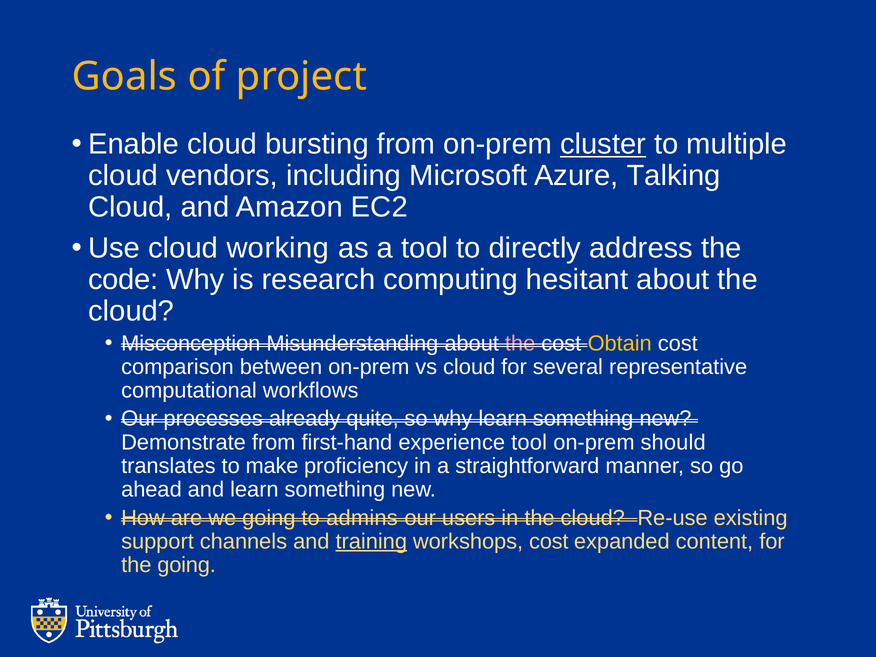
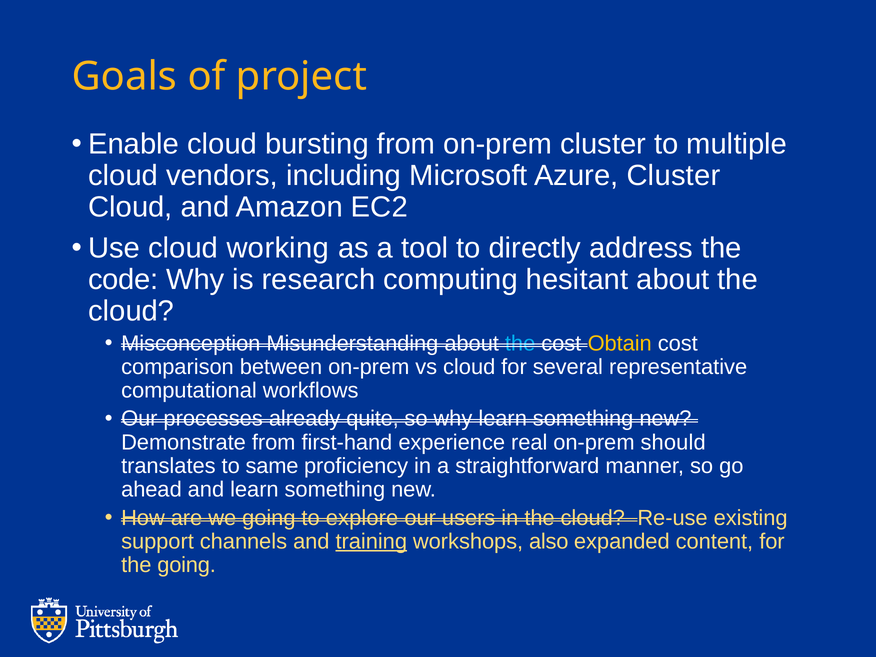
cluster underline: present -> none (603, 144)
Azure Talking: Talking -> Cluster (673, 176)
the colour: pink -> light blue (520, 343)
experience tool: tool -> real (529, 442)
make: make -> same (272, 466)
admins: admins -> explore (362, 518)
workshops cost: cost -> also (549, 542)
